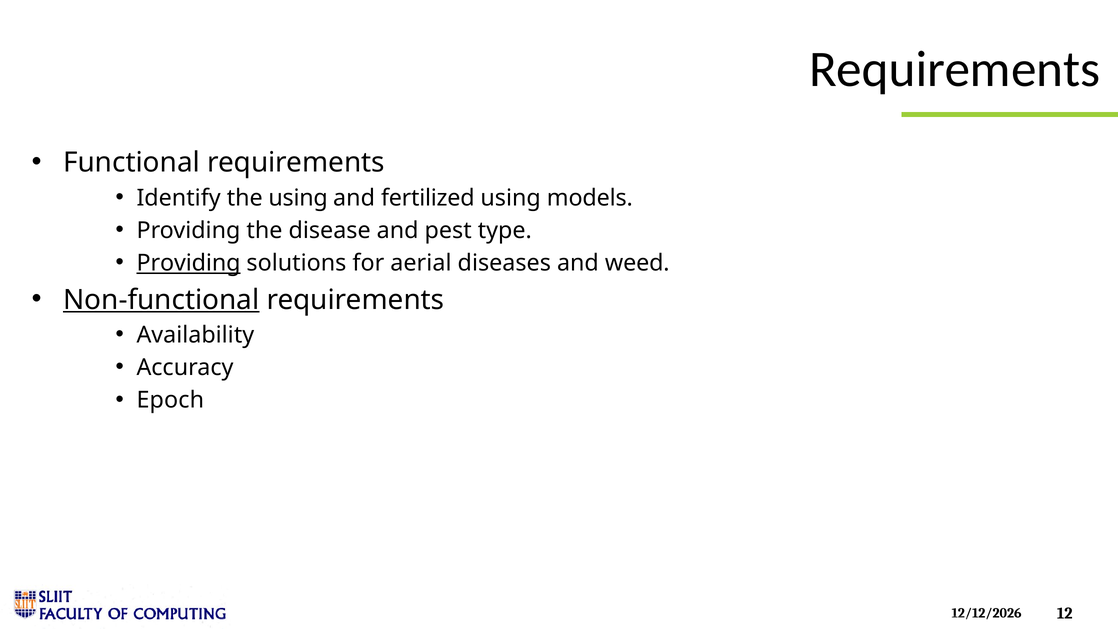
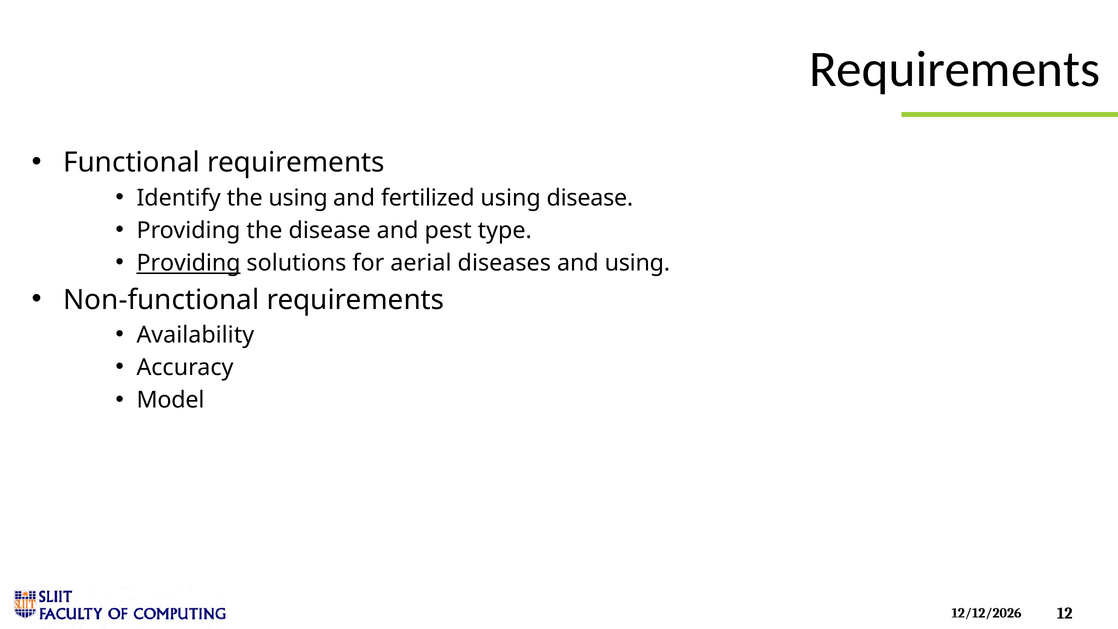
using models: models -> disease (590, 198)
and weed: weed -> using (637, 263)
Non-functional underline: present -> none (161, 300)
Epoch: Epoch -> Model (170, 400)
